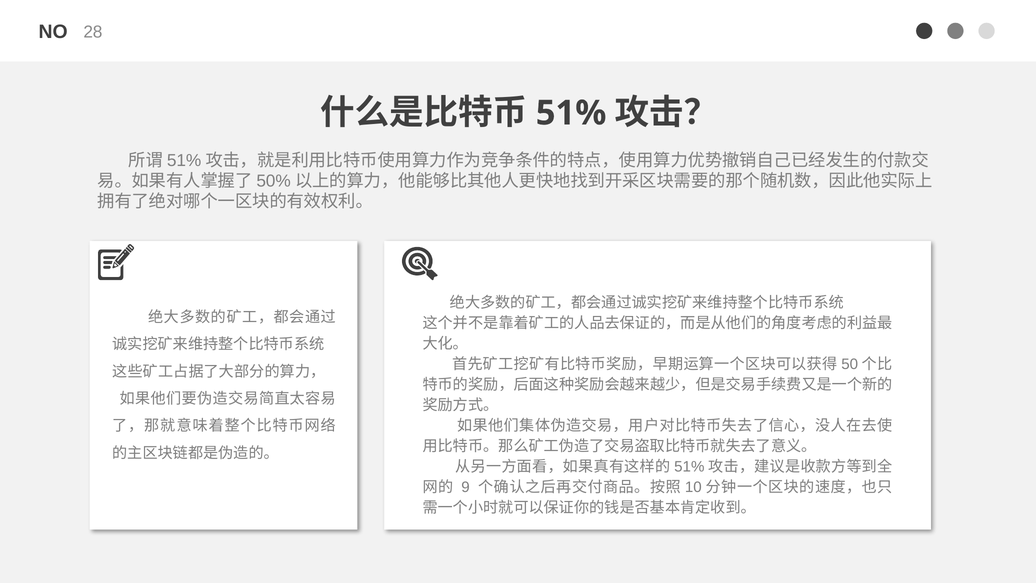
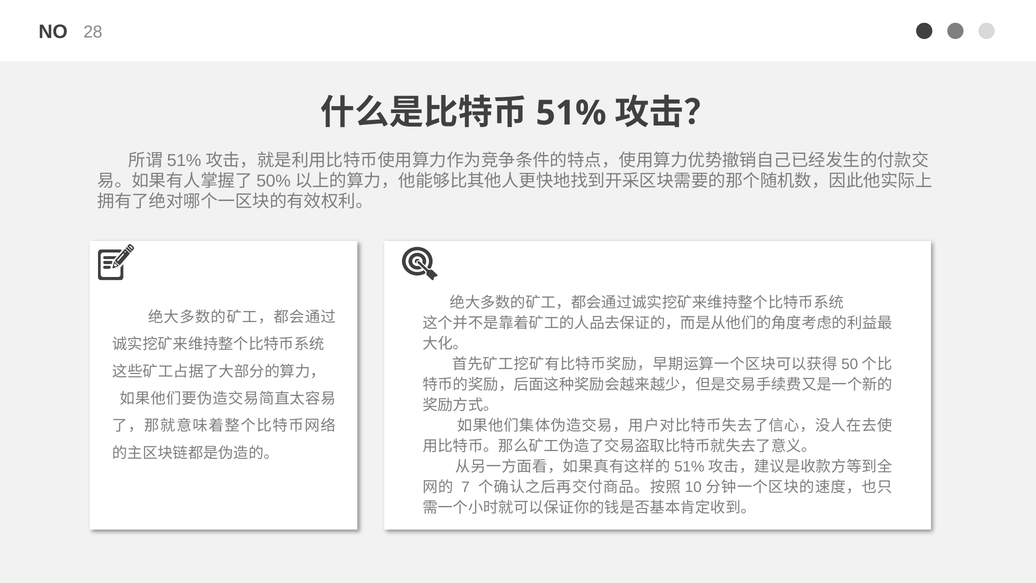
9: 9 -> 7 (465, 487)
